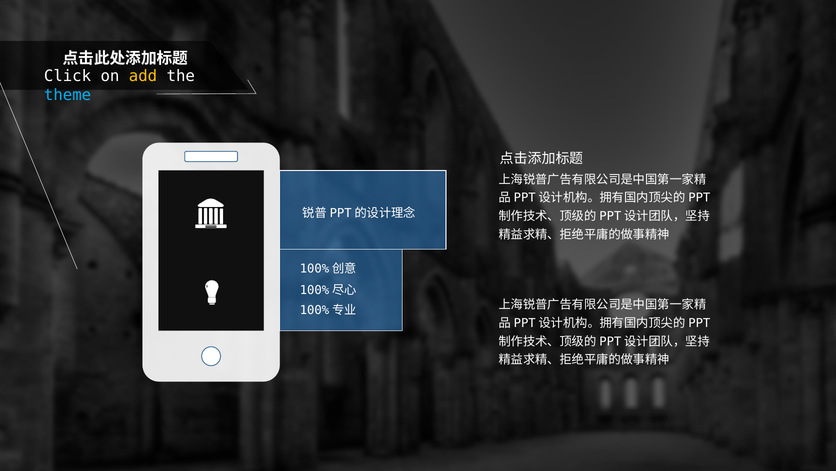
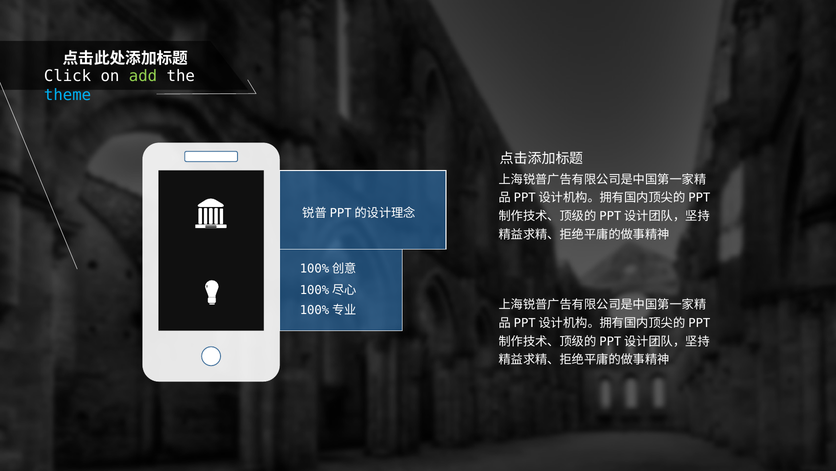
add colour: yellow -> light green (143, 76)
